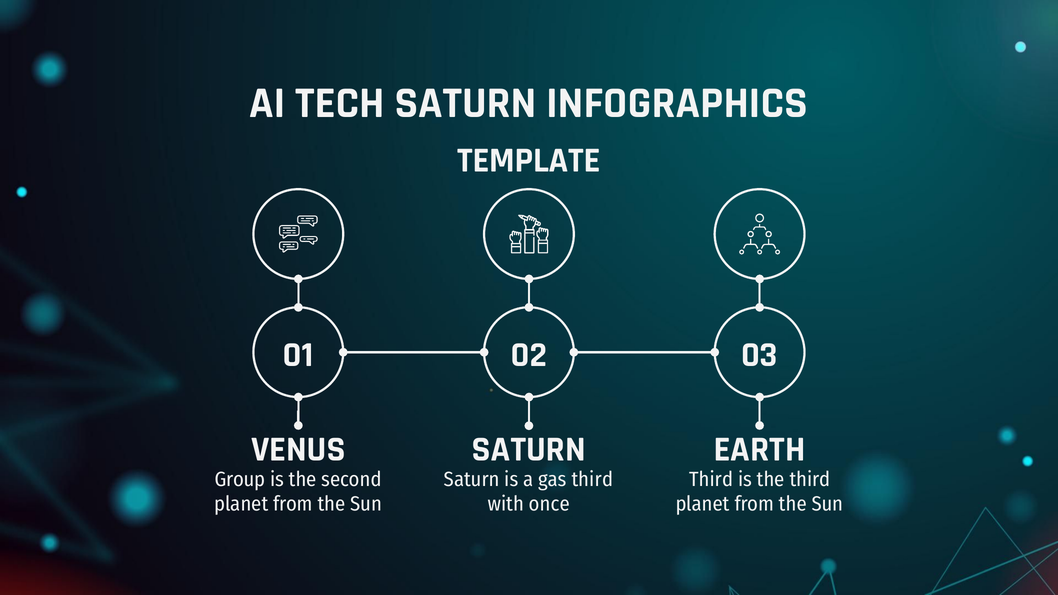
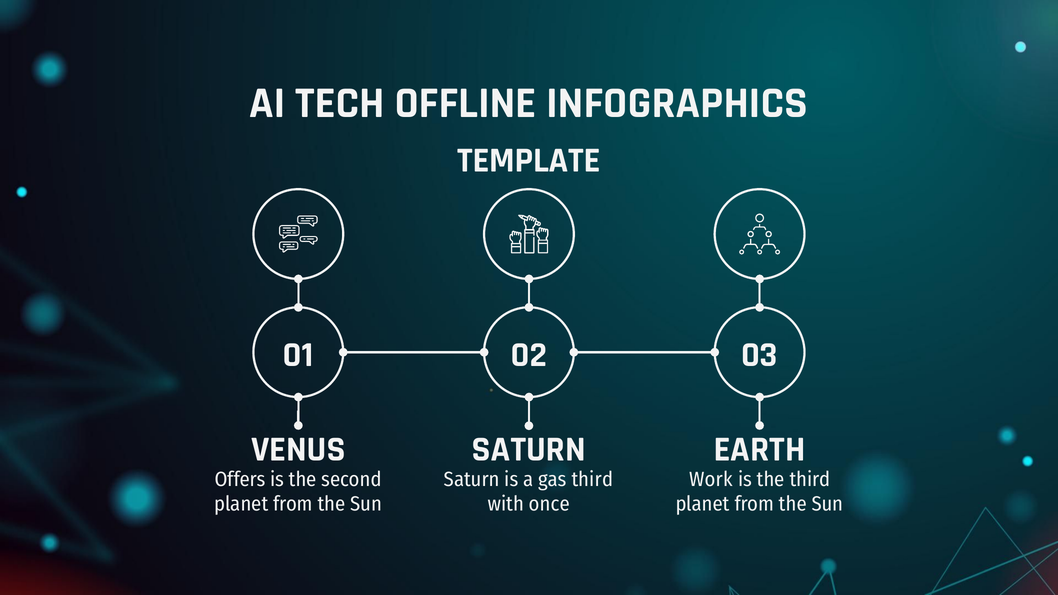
TECH SATURN: SATURN -> OFFLINE (466, 103)
Group: Group -> Offers (240, 479)
Third: Third -> Work (711, 479)
